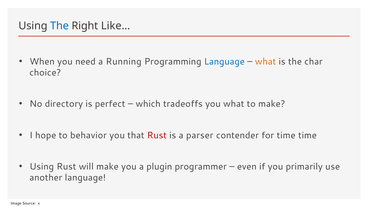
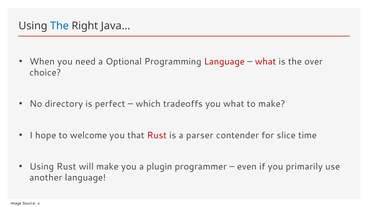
Like…: Like… -> Java… (116, 26)
Running: Running -> Optional (124, 62)
Language colour: blue -> red (224, 62)
what colour: orange -> red (266, 62)
char: char -> over (313, 62)
behavior: behavior -> welcome (89, 135)
for time: time -> slice (286, 135)
